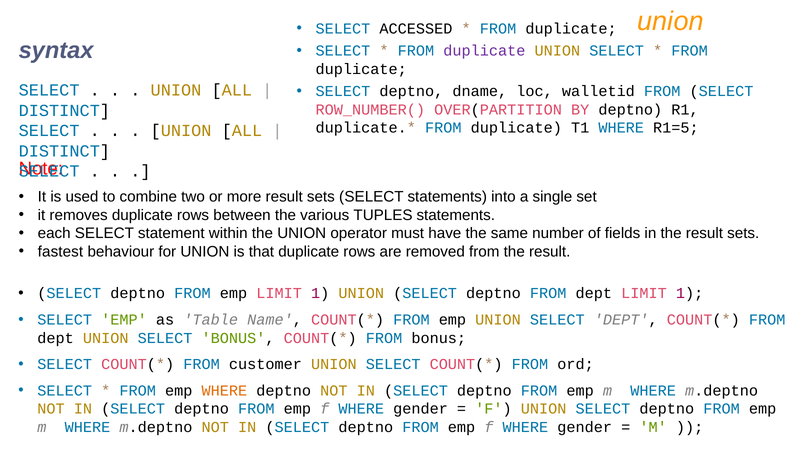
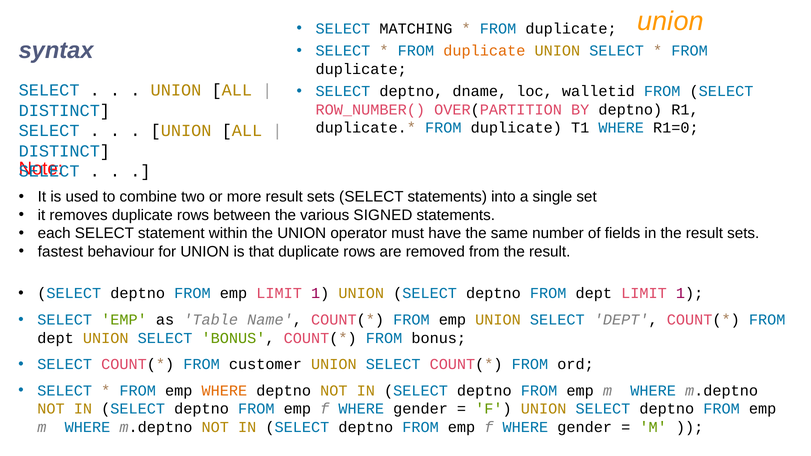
ACCESSED: ACCESSED -> MATCHING (416, 29)
duplicate colour: purple -> orange (484, 51)
R1=5: R1=5 -> R1=0 (676, 128)
TUPLES: TUPLES -> SIGNED (383, 215)
